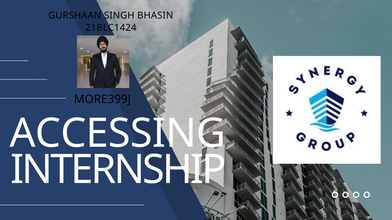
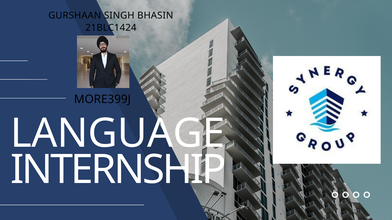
ACCESSING: ACCESSING -> LANGUAGE (118, 134)
